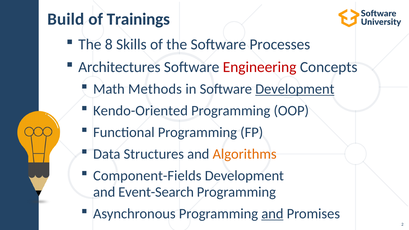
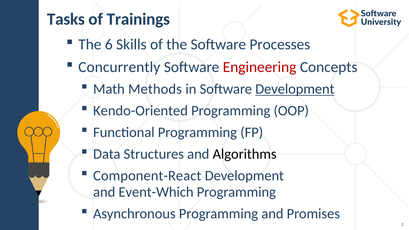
Build: Build -> Tasks (66, 19)
8: 8 -> 6 (109, 44)
Architectures: Architectures -> Concurrently (119, 67)
Algorithms colour: orange -> black (245, 154)
Component-Fields: Component-Fields -> Component-React (147, 176)
Event-Search: Event-Search -> Event-Which (156, 192)
and underline: present -> none (272, 214)
